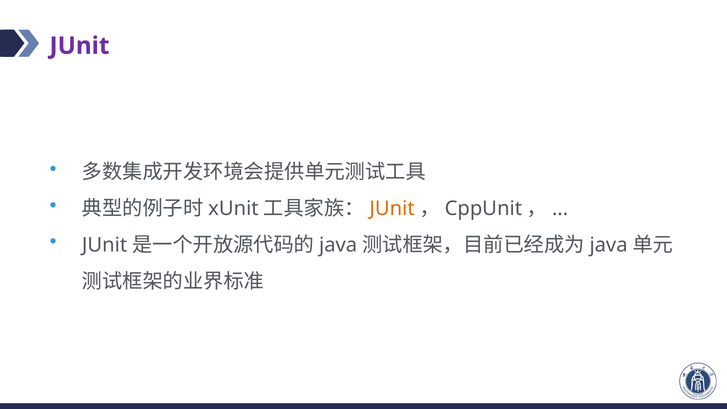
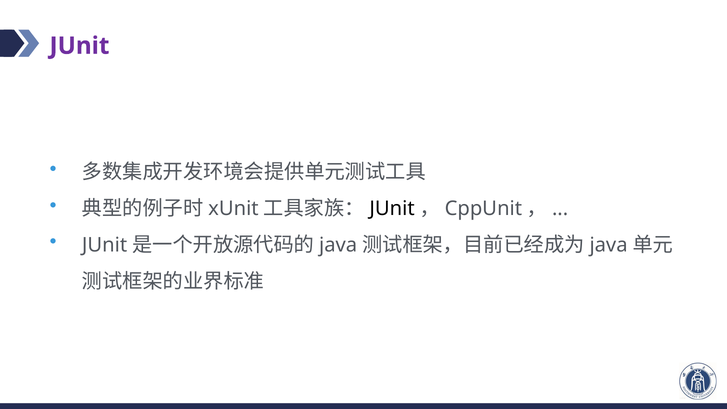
JUnit colour: orange -> black (392, 209)
